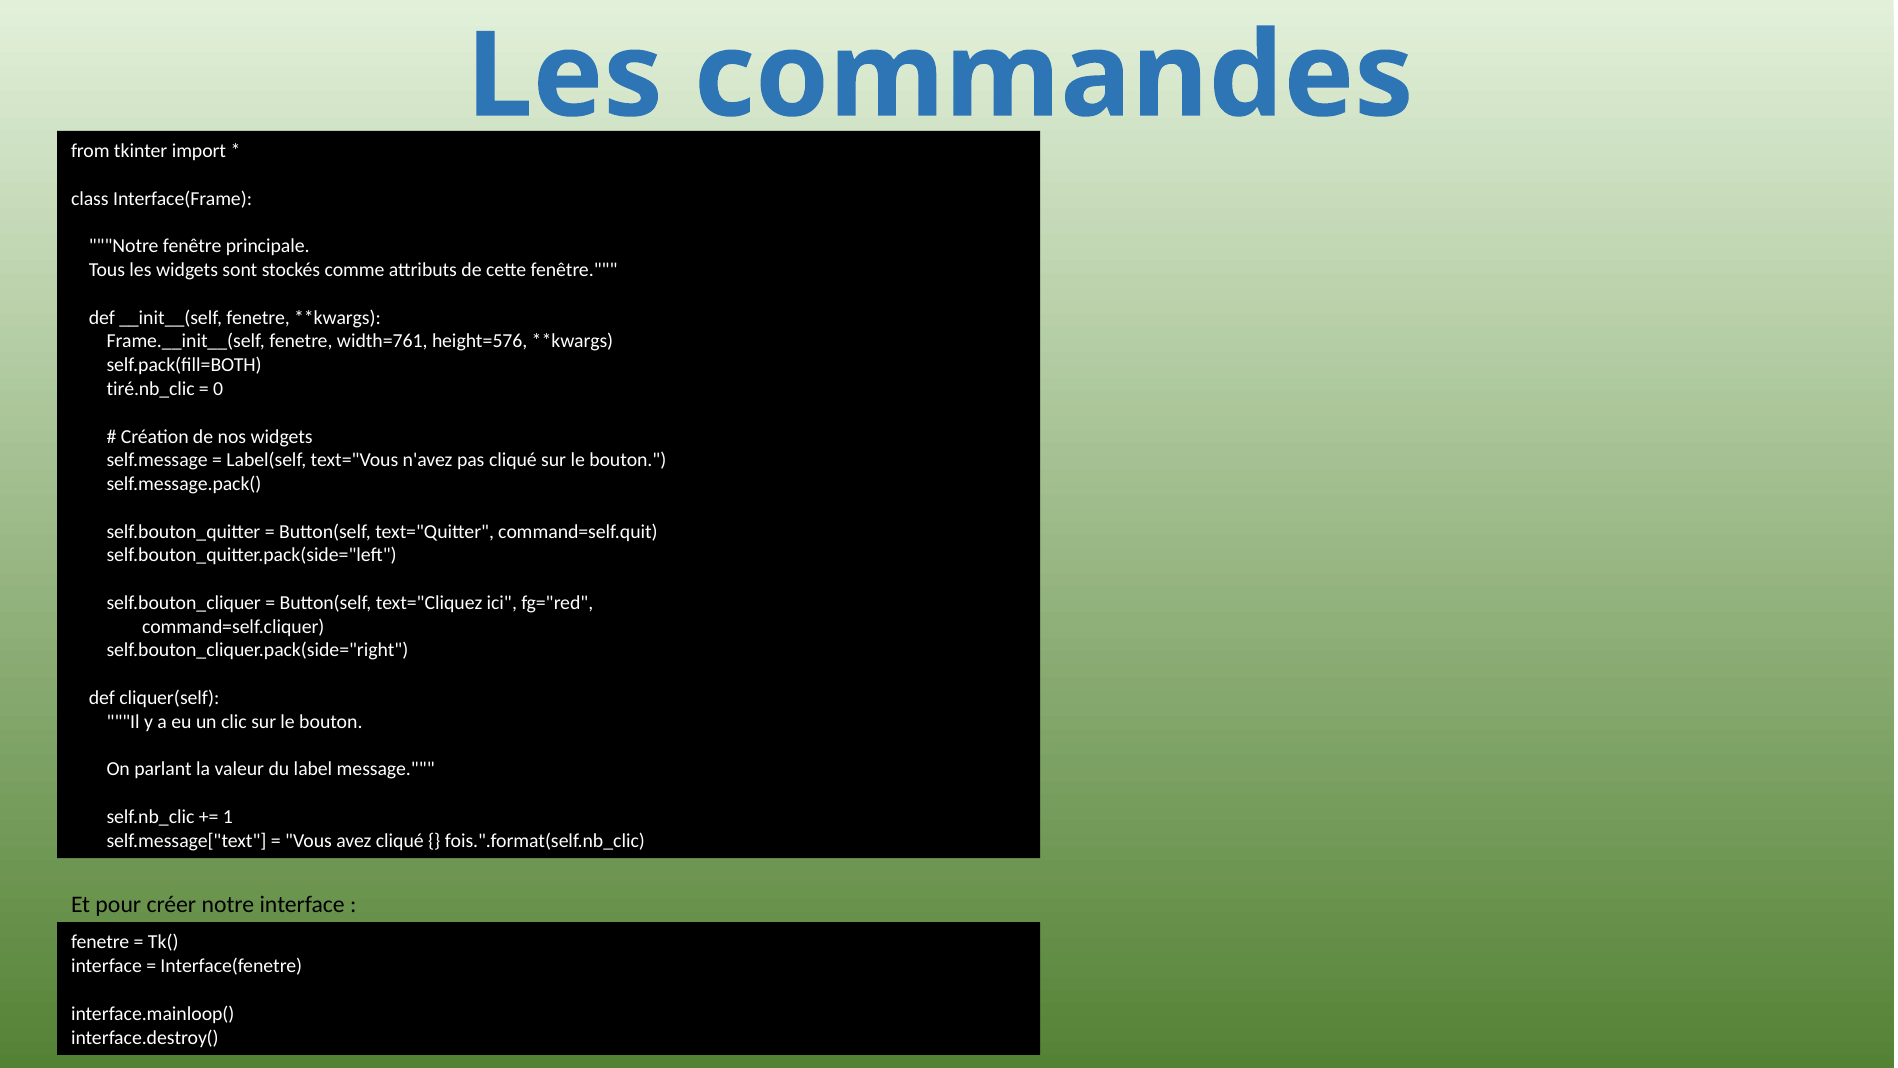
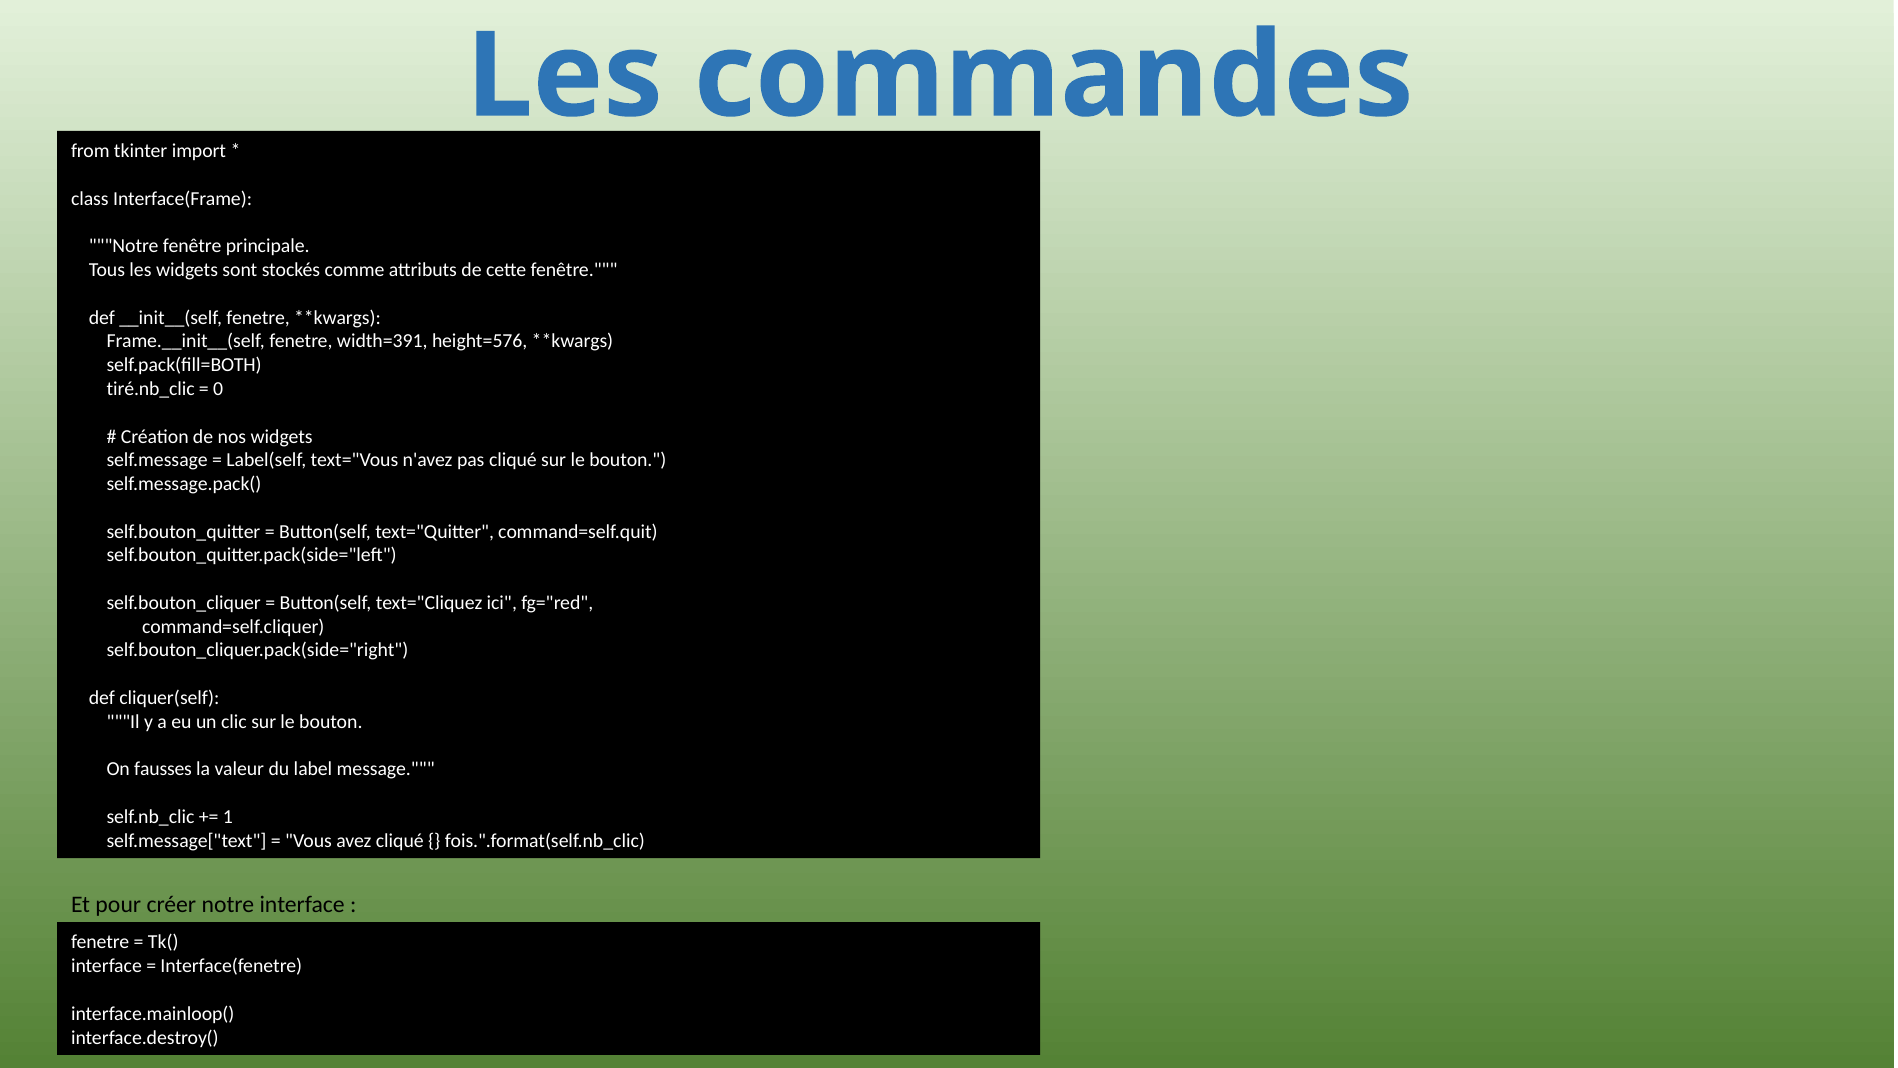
width=761: width=761 -> width=391 (382, 341)
parlant: parlant -> fausses (163, 769)
